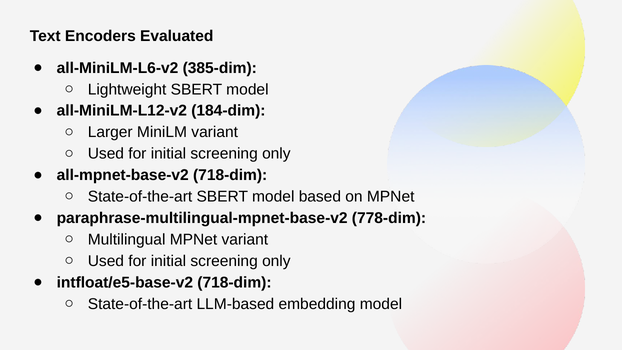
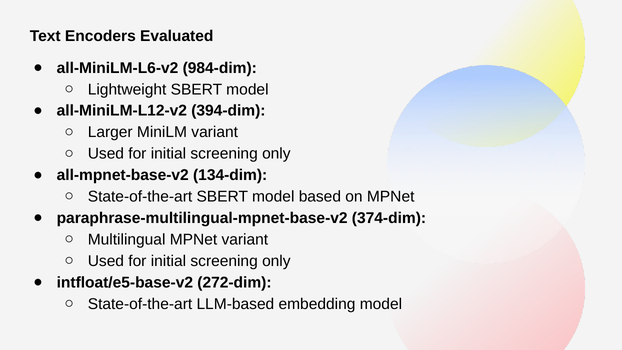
385-dim: 385-dim -> 984-dim (220, 68)
184-dim: 184-dim -> 394-dim (228, 111)
all-mpnet-base-v2 718-dim: 718-dim -> 134-dim (230, 175)
778-dim: 778-dim -> 374-dim (389, 218)
intfloat/e5-base-v2 718-dim: 718-dim -> 272-dim (234, 282)
